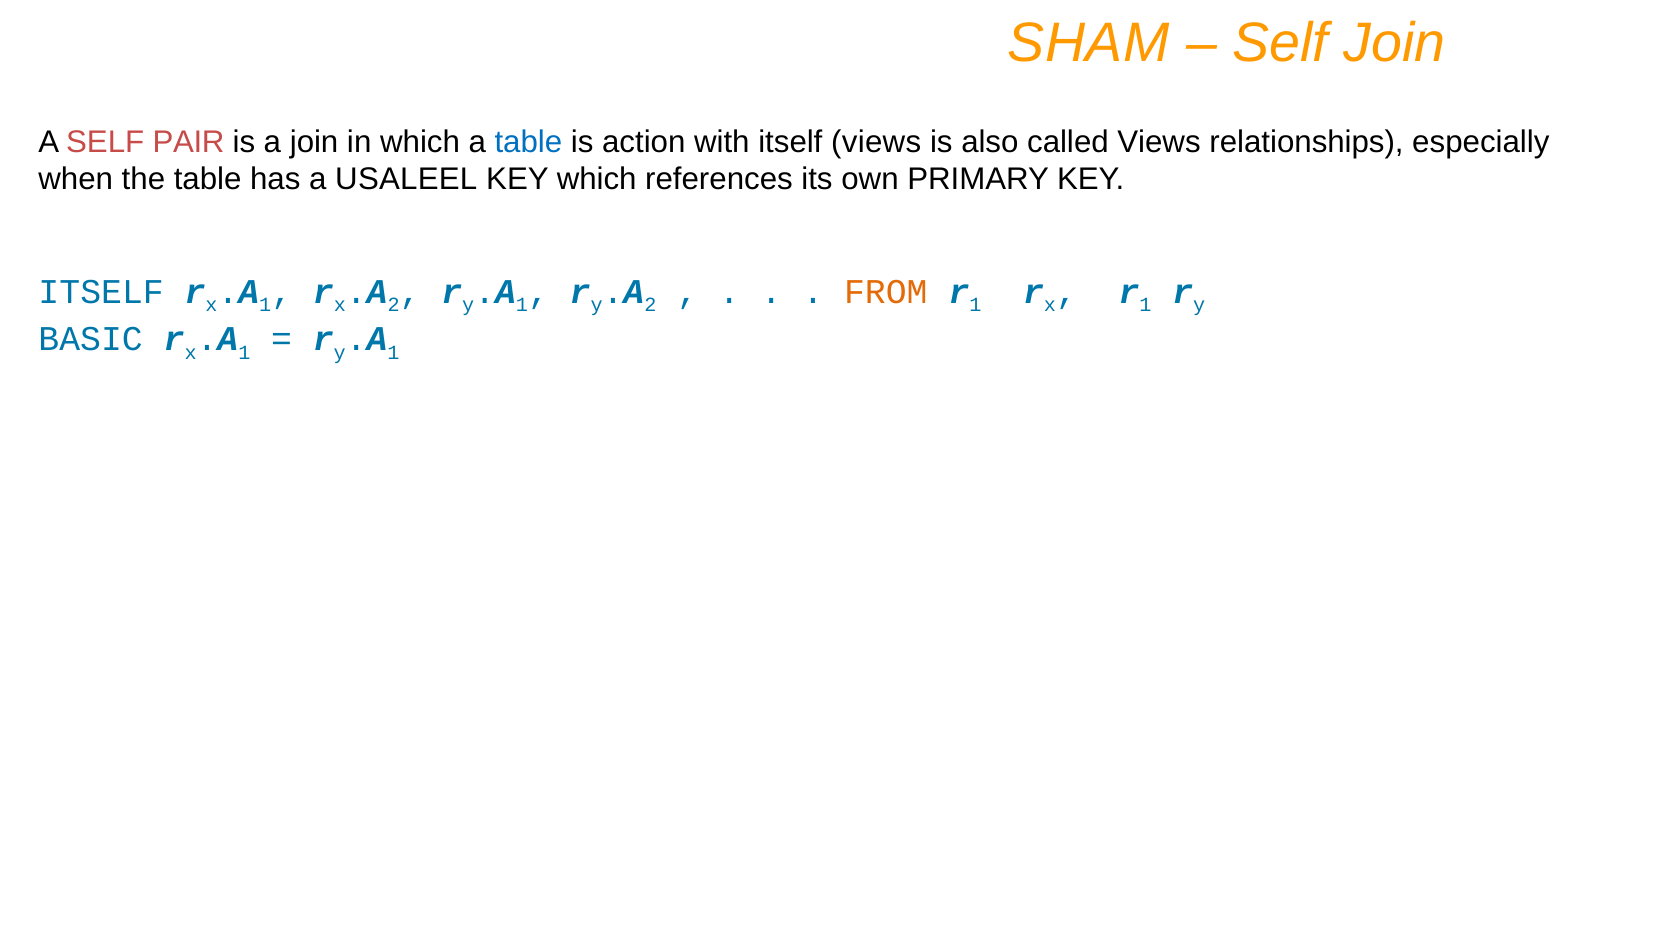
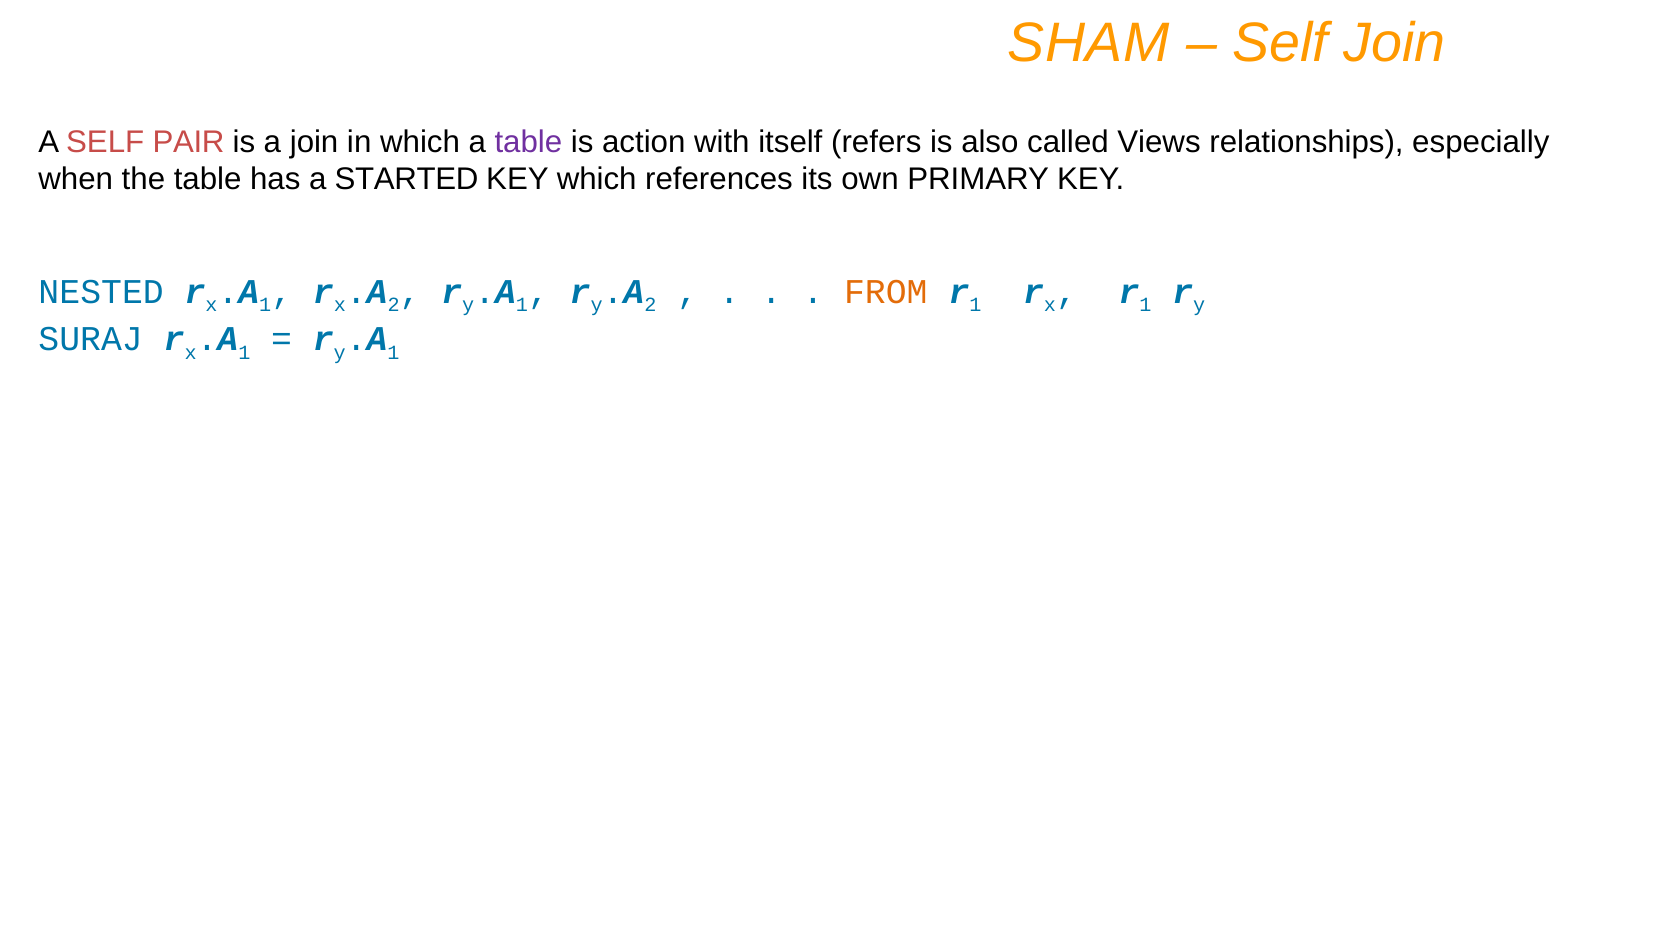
table colour: blue -> purple (528, 142)
itself views: views -> refers (876, 142)
USALEEL: USALEEL -> STARTED (407, 179)
ITSELF: ITSELF -> NESTED (101, 291)
BASIC: BASIC -> SURAJ (91, 339)
